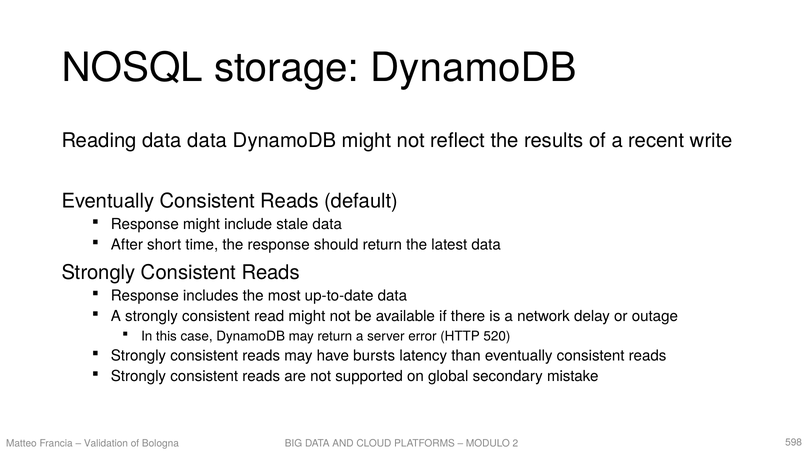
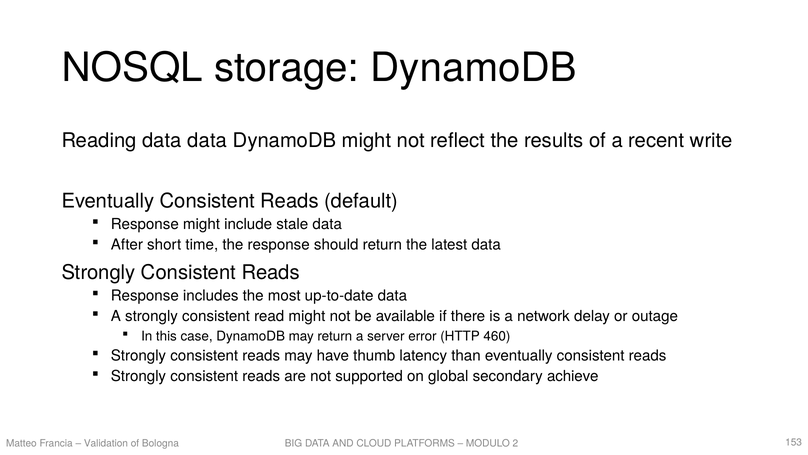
520: 520 -> 460 (497, 336)
bursts: bursts -> thumb (374, 355)
mistake: mistake -> achieve (573, 376)
598: 598 -> 153 (794, 442)
